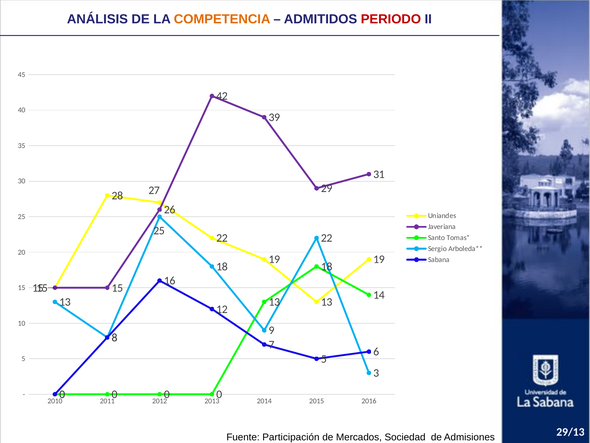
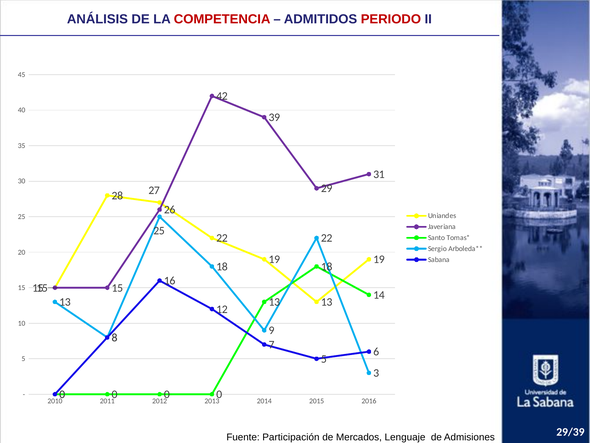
COMPETENCIA colour: orange -> red (222, 19)
29/13: 29/13 -> 29/39 (570, 432)
Sociedad: Sociedad -> Lenguaje (405, 437)
